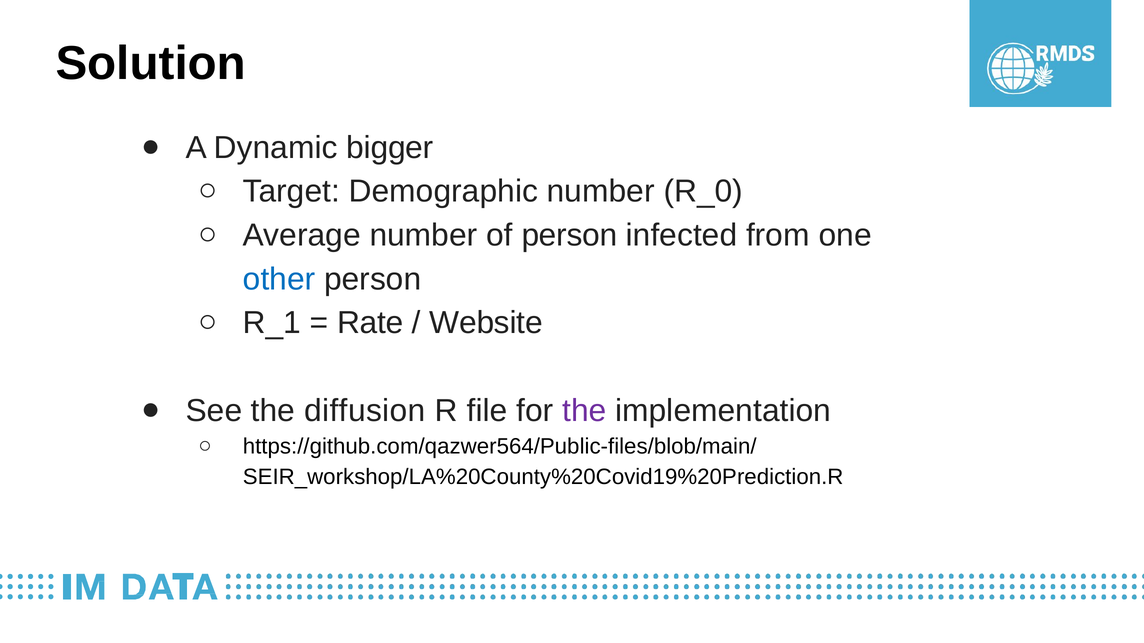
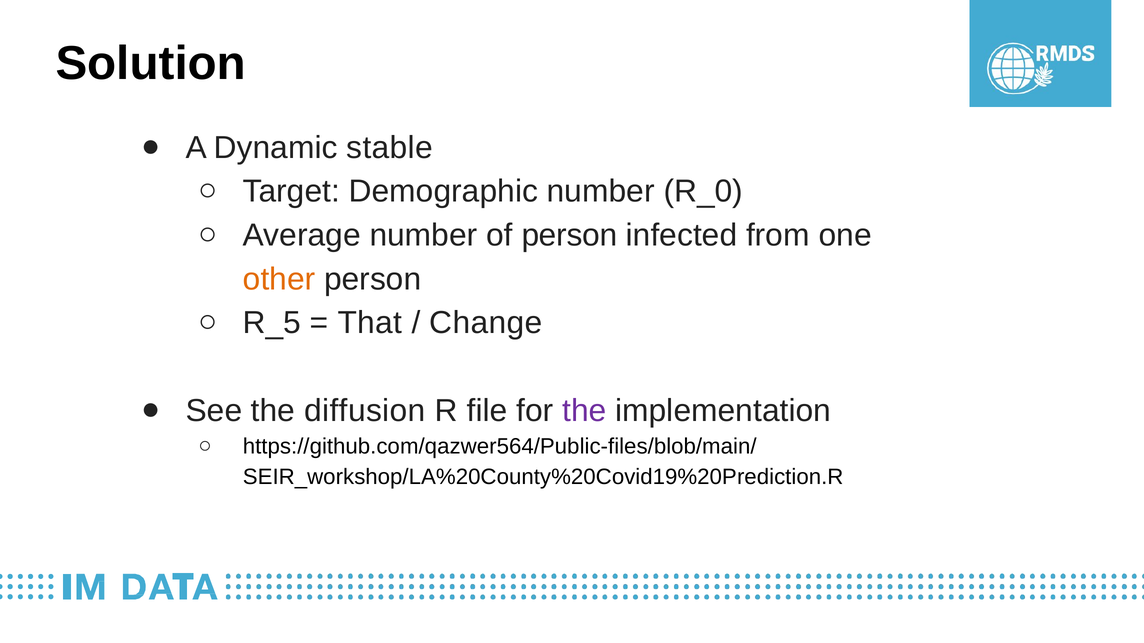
bigger: bigger -> stable (390, 148)
other colour: blue -> orange (279, 279)
R_1: R_1 -> R_5 (272, 323)
Rate: Rate -> That (370, 323)
Website: Website -> Change (486, 323)
